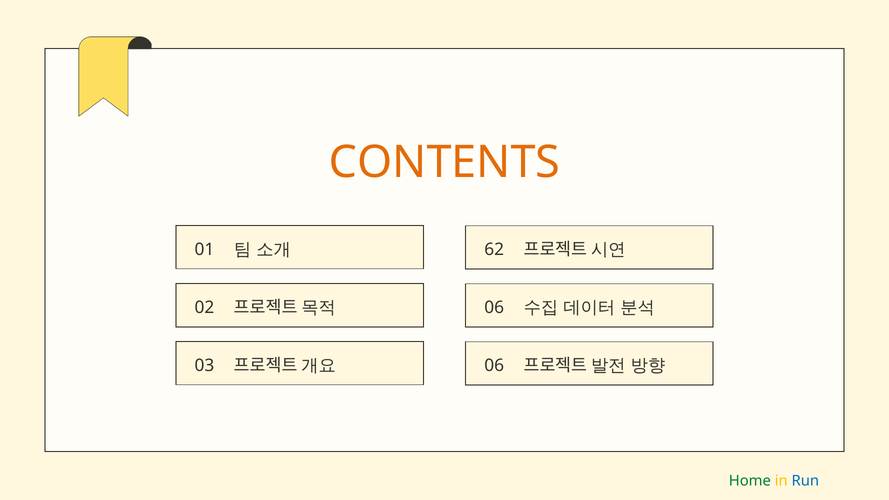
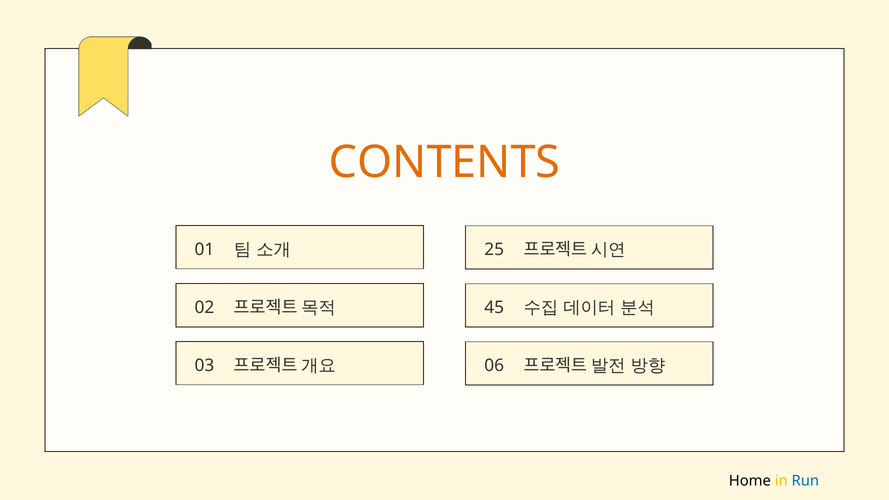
62: 62 -> 25 (494, 250)
02 06: 06 -> 45 (494, 308)
Home colour: green -> black (750, 481)
